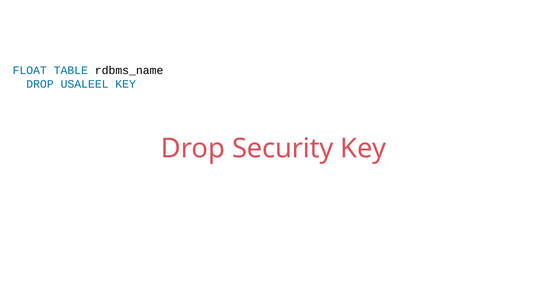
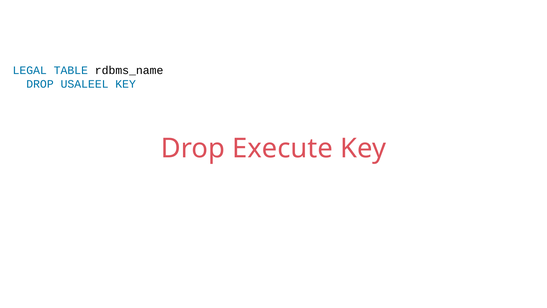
FLOAT: FLOAT -> LEGAL (30, 70)
Security: Security -> Execute (283, 148)
